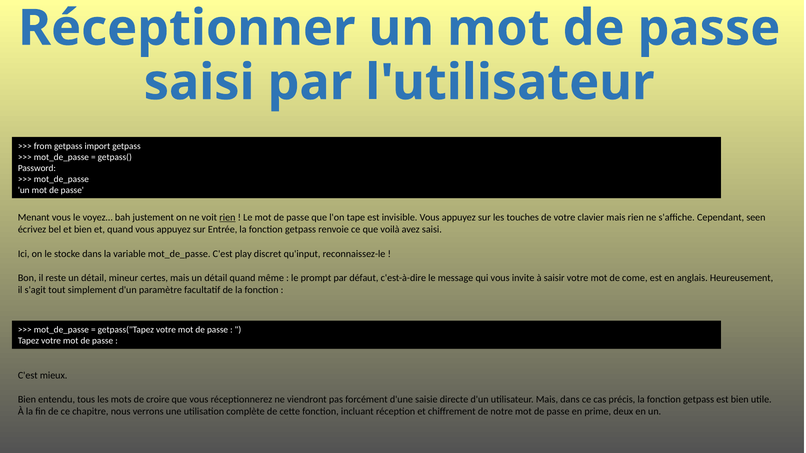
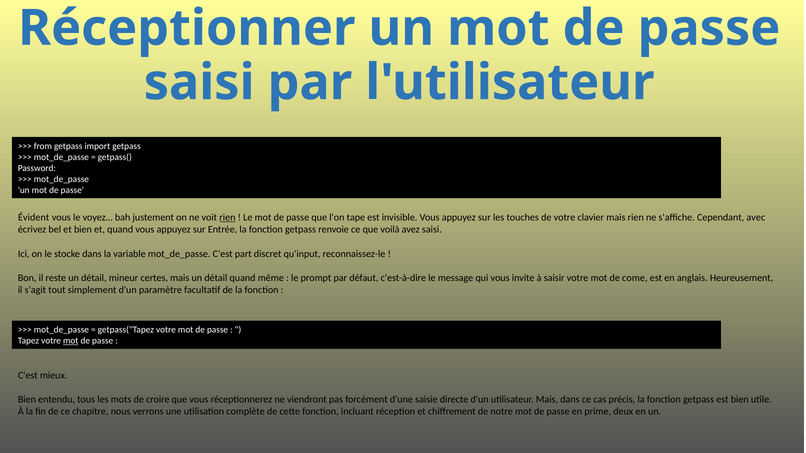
Menant: Menant -> Évident (34, 218)
seen: seen -> avec (756, 218)
play: play -> part (243, 254)
mot underline: none -> present (71, 341)
